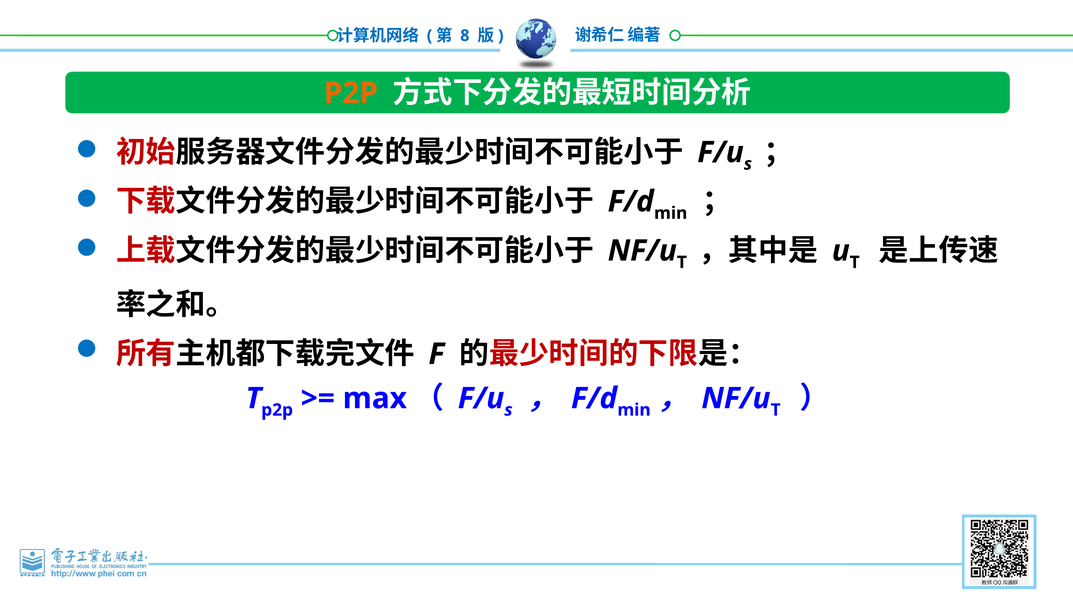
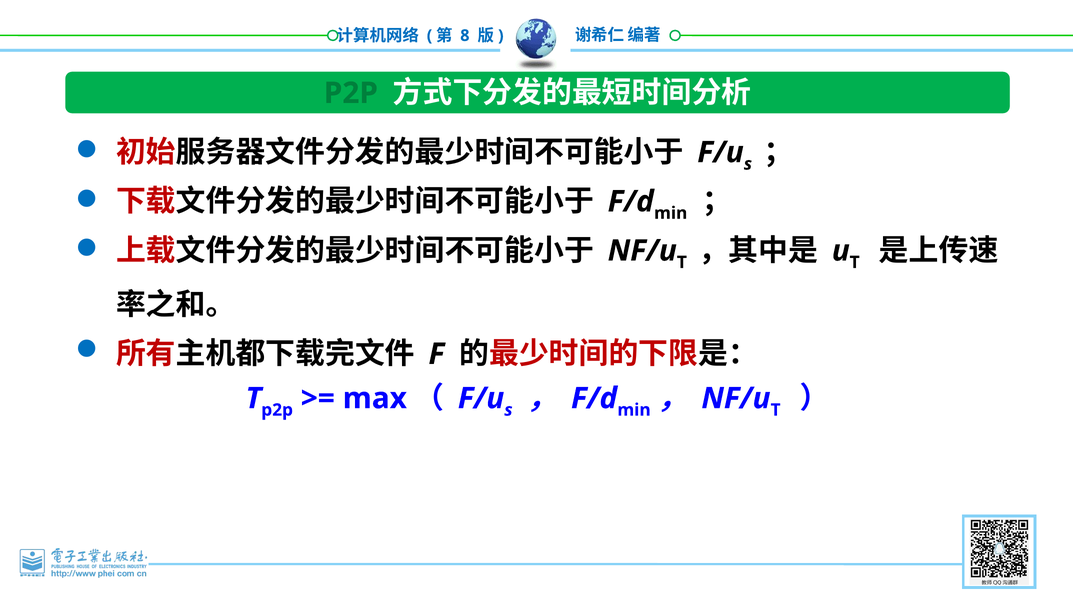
P2P colour: orange -> green (351, 93)
